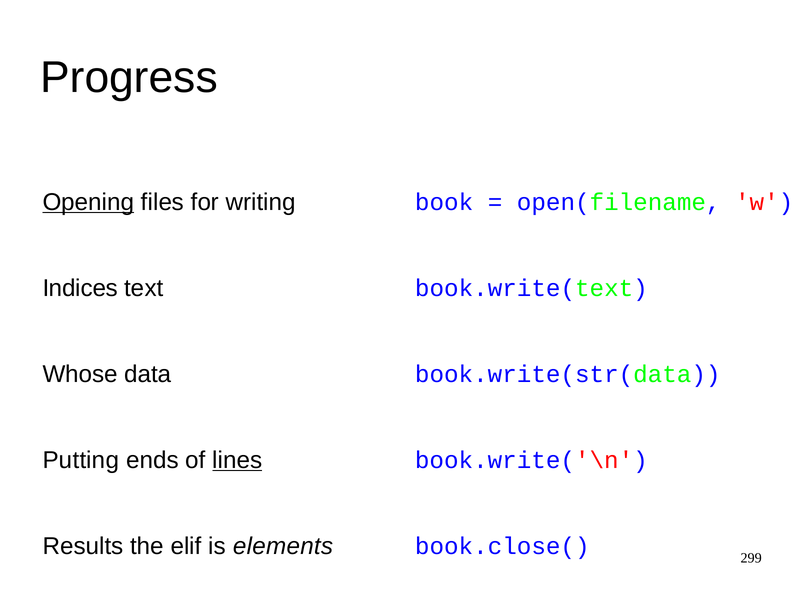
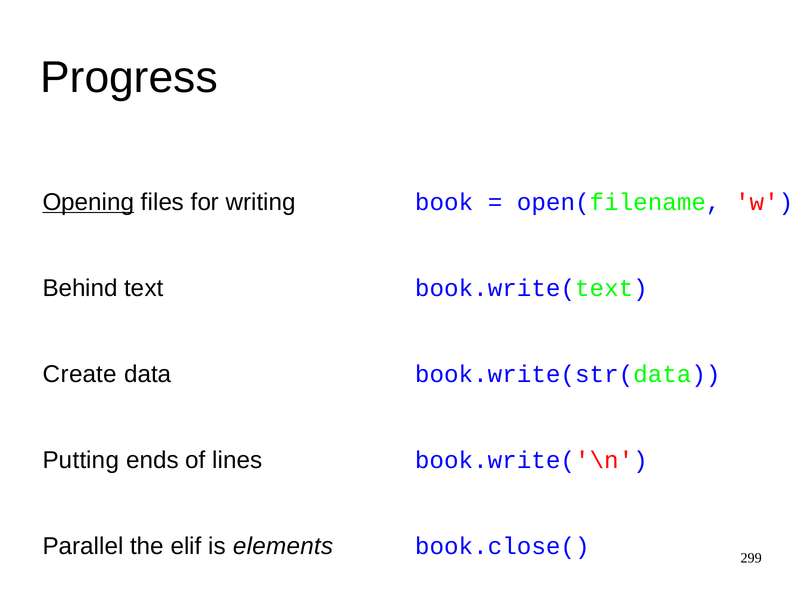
Indices: Indices -> Behind (80, 288)
Whose: Whose -> Create (80, 374)
lines underline: present -> none (237, 460)
Results: Results -> Parallel (83, 546)
